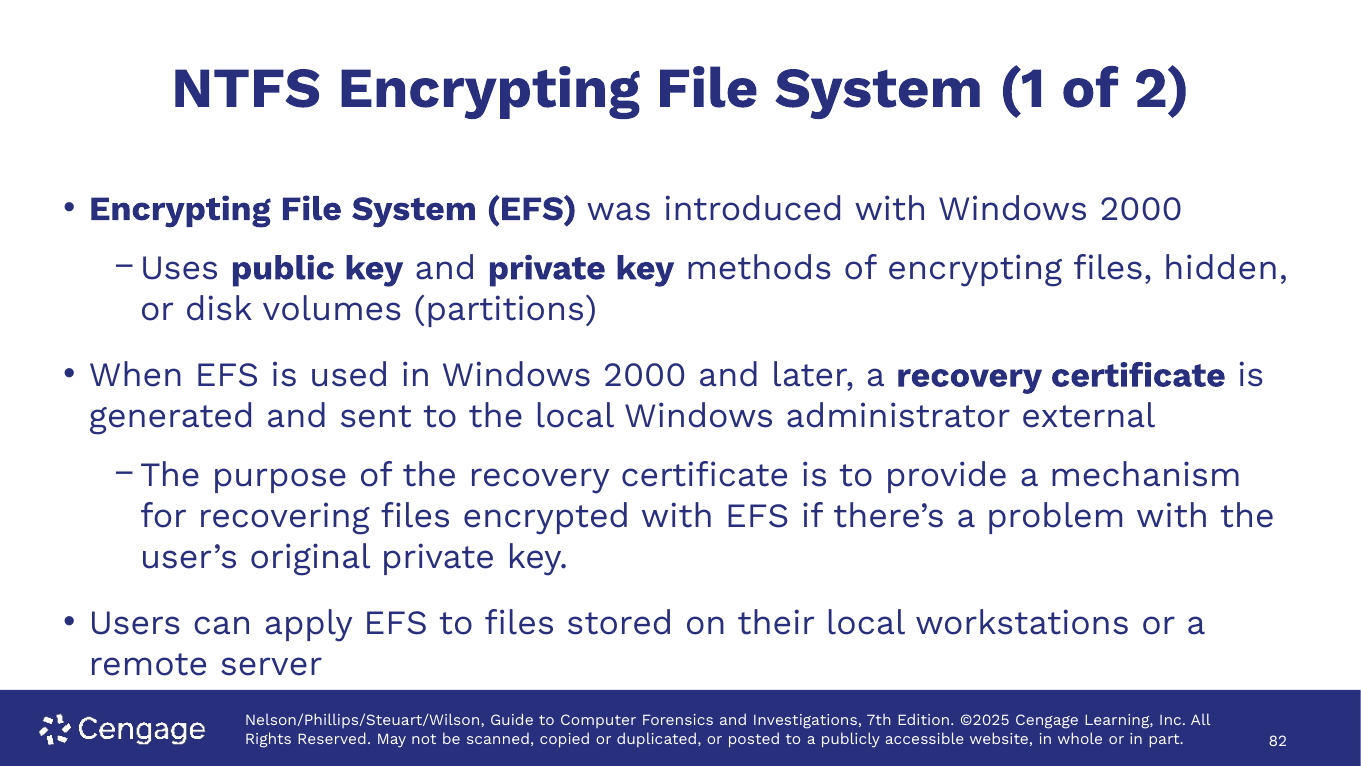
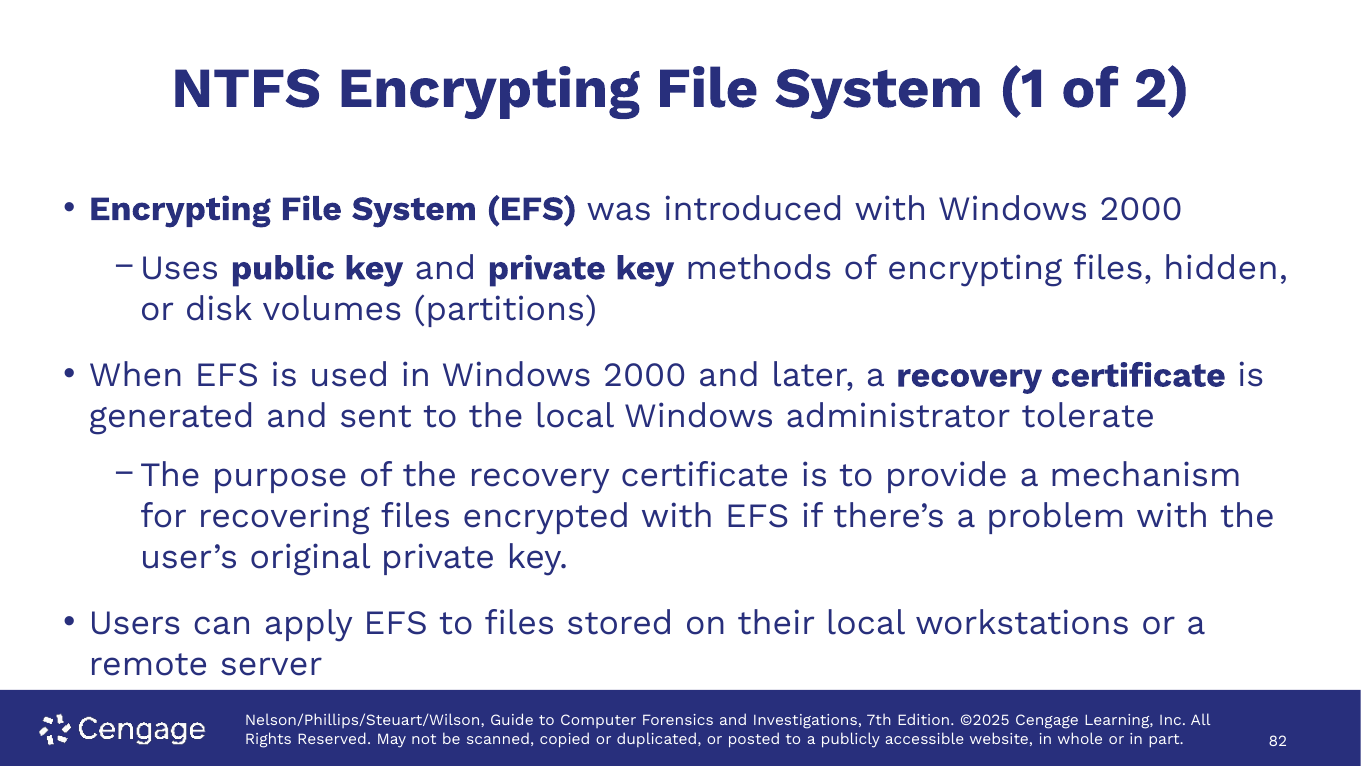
external: external -> tolerate (1088, 416)
